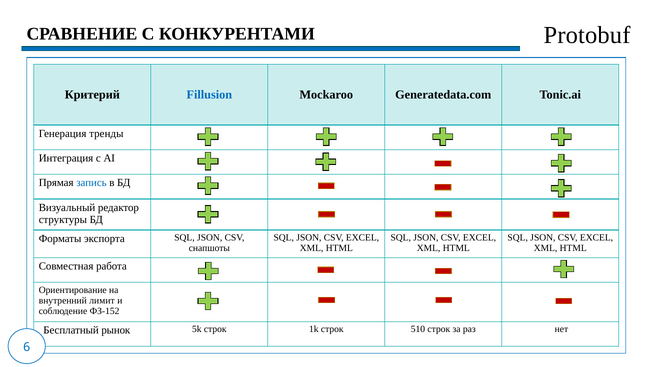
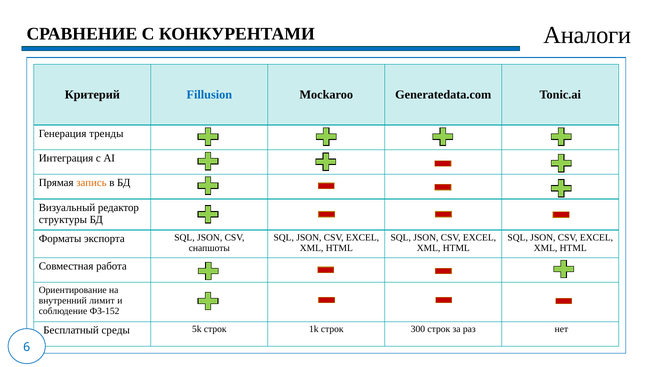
Protobuf: Protobuf -> Аналоги (587, 35)
запись colour: blue -> orange (91, 183)
рынок: рынок -> среды (116, 330)
510: 510 -> 300 (418, 330)
